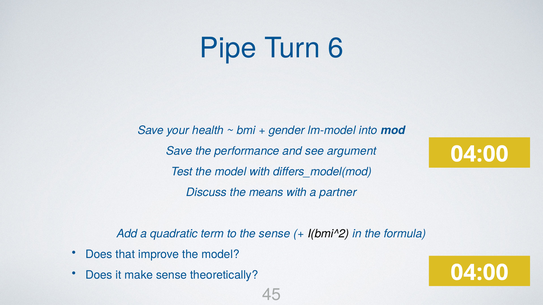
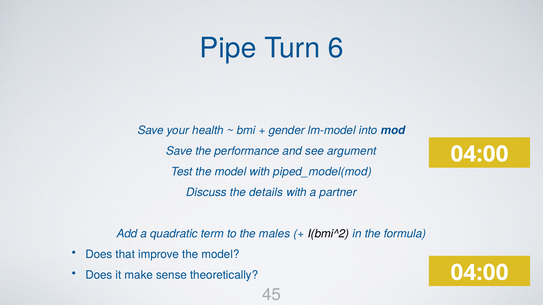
differs_model(mod: differs_model(mod -> piped_model(mod (322, 172)
means: means -> details (266, 193)
the sense: sense -> males (275, 234)
